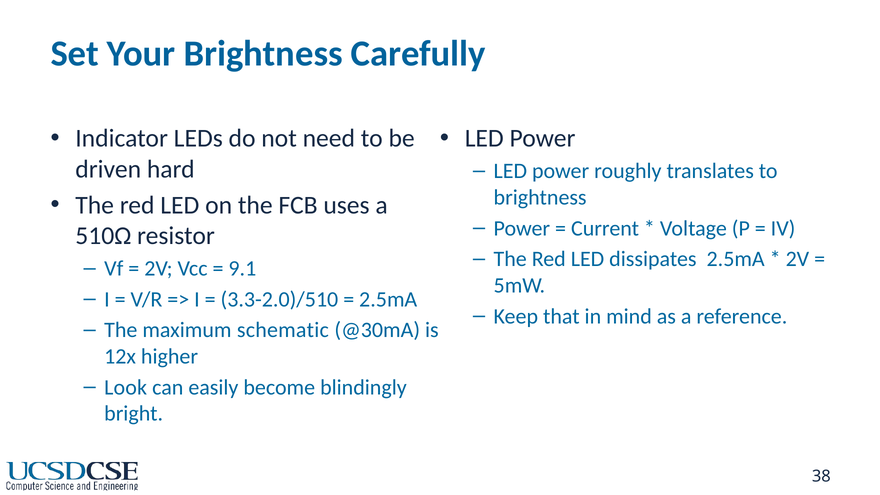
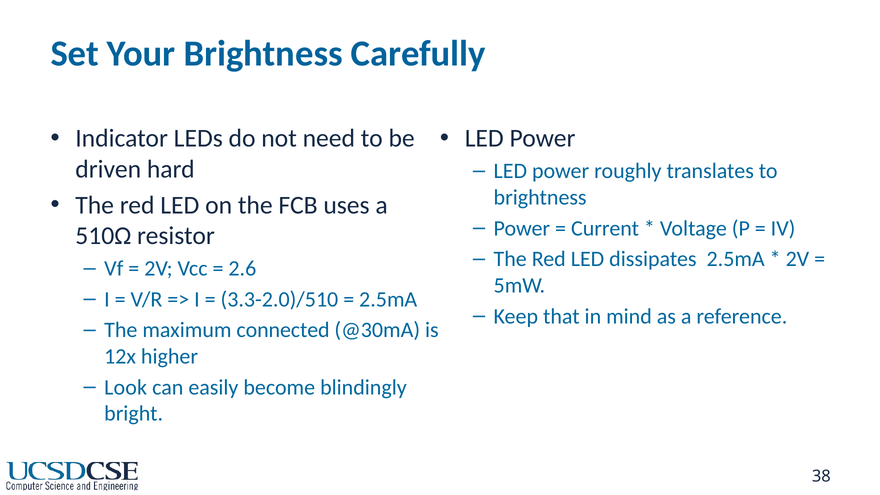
9.1: 9.1 -> 2.6 (242, 269)
schematic: schematic -> connected (283, 330)
